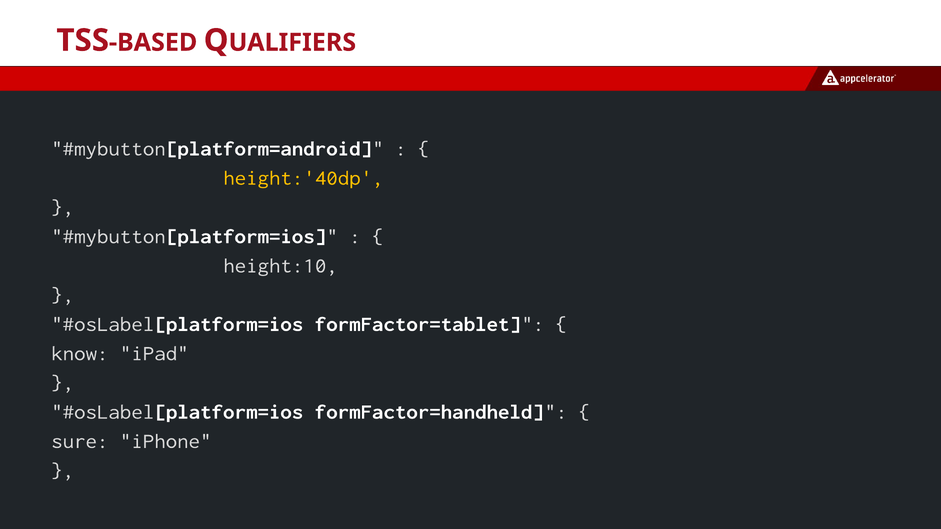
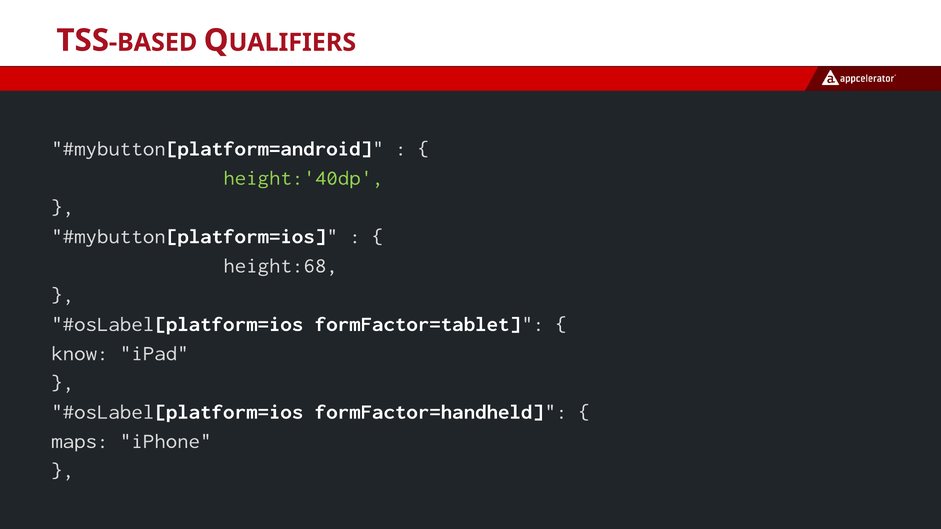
height:'40dp colour: yellow -> light green (303, 178)
height:10: height:10 -> height:68 (281, 266)
sure: sure -> maps (80, 441)
